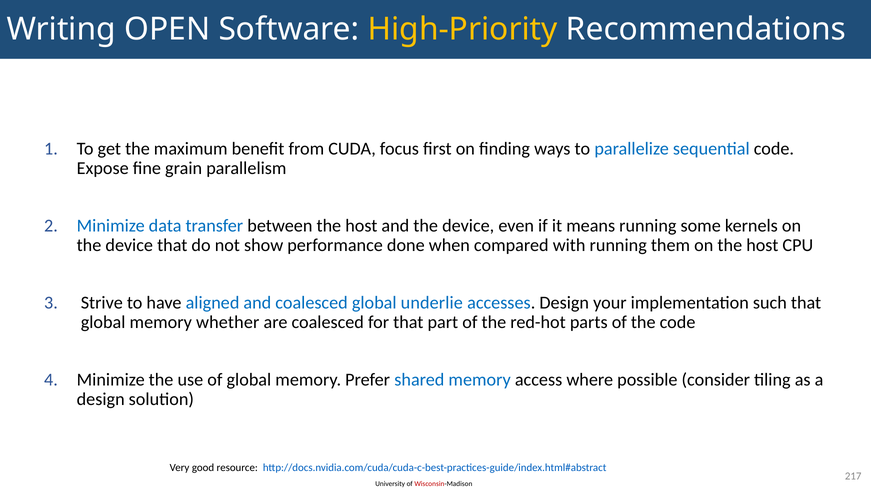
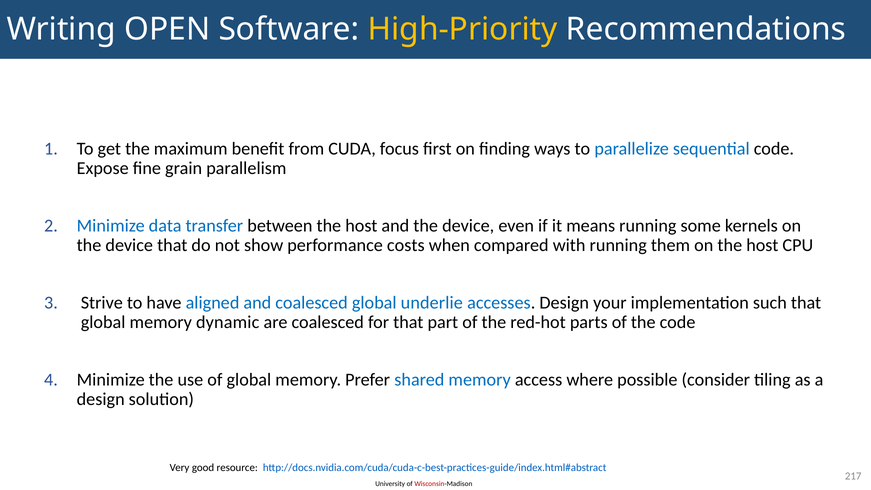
done: done -> costs (406, 245)
whether: whether -> dynamic (228, 322)
